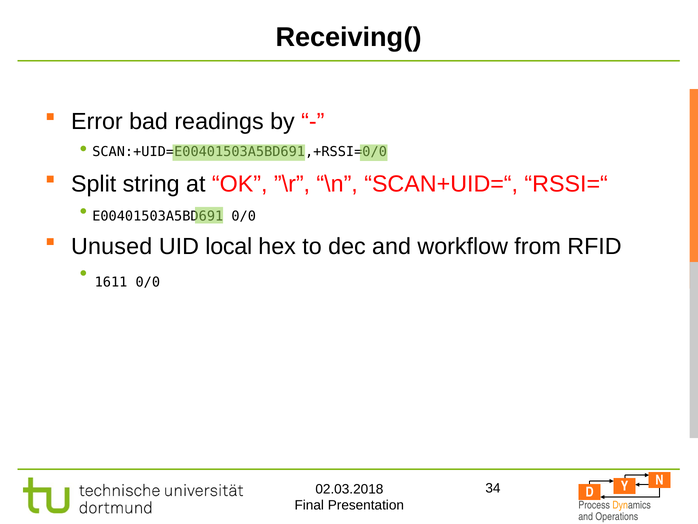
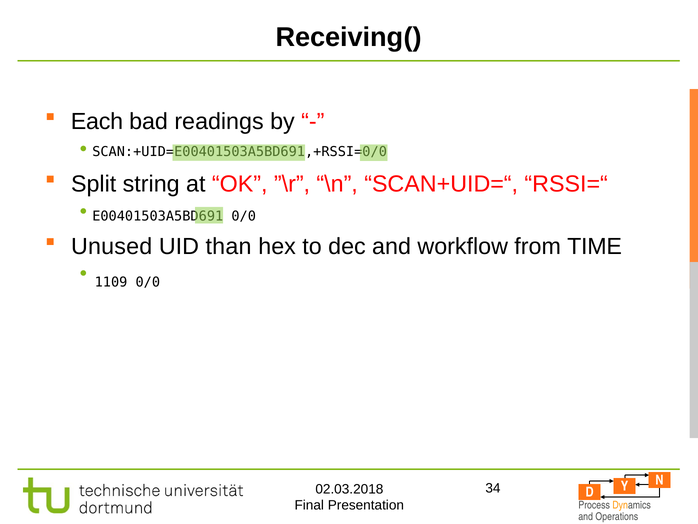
Error: Error -> Each (97, 121)
local: local -> than (229, 246)
RFID: RFID -> TIME (595, 246)
1611: 1611 -> 1109 (111, 282)
